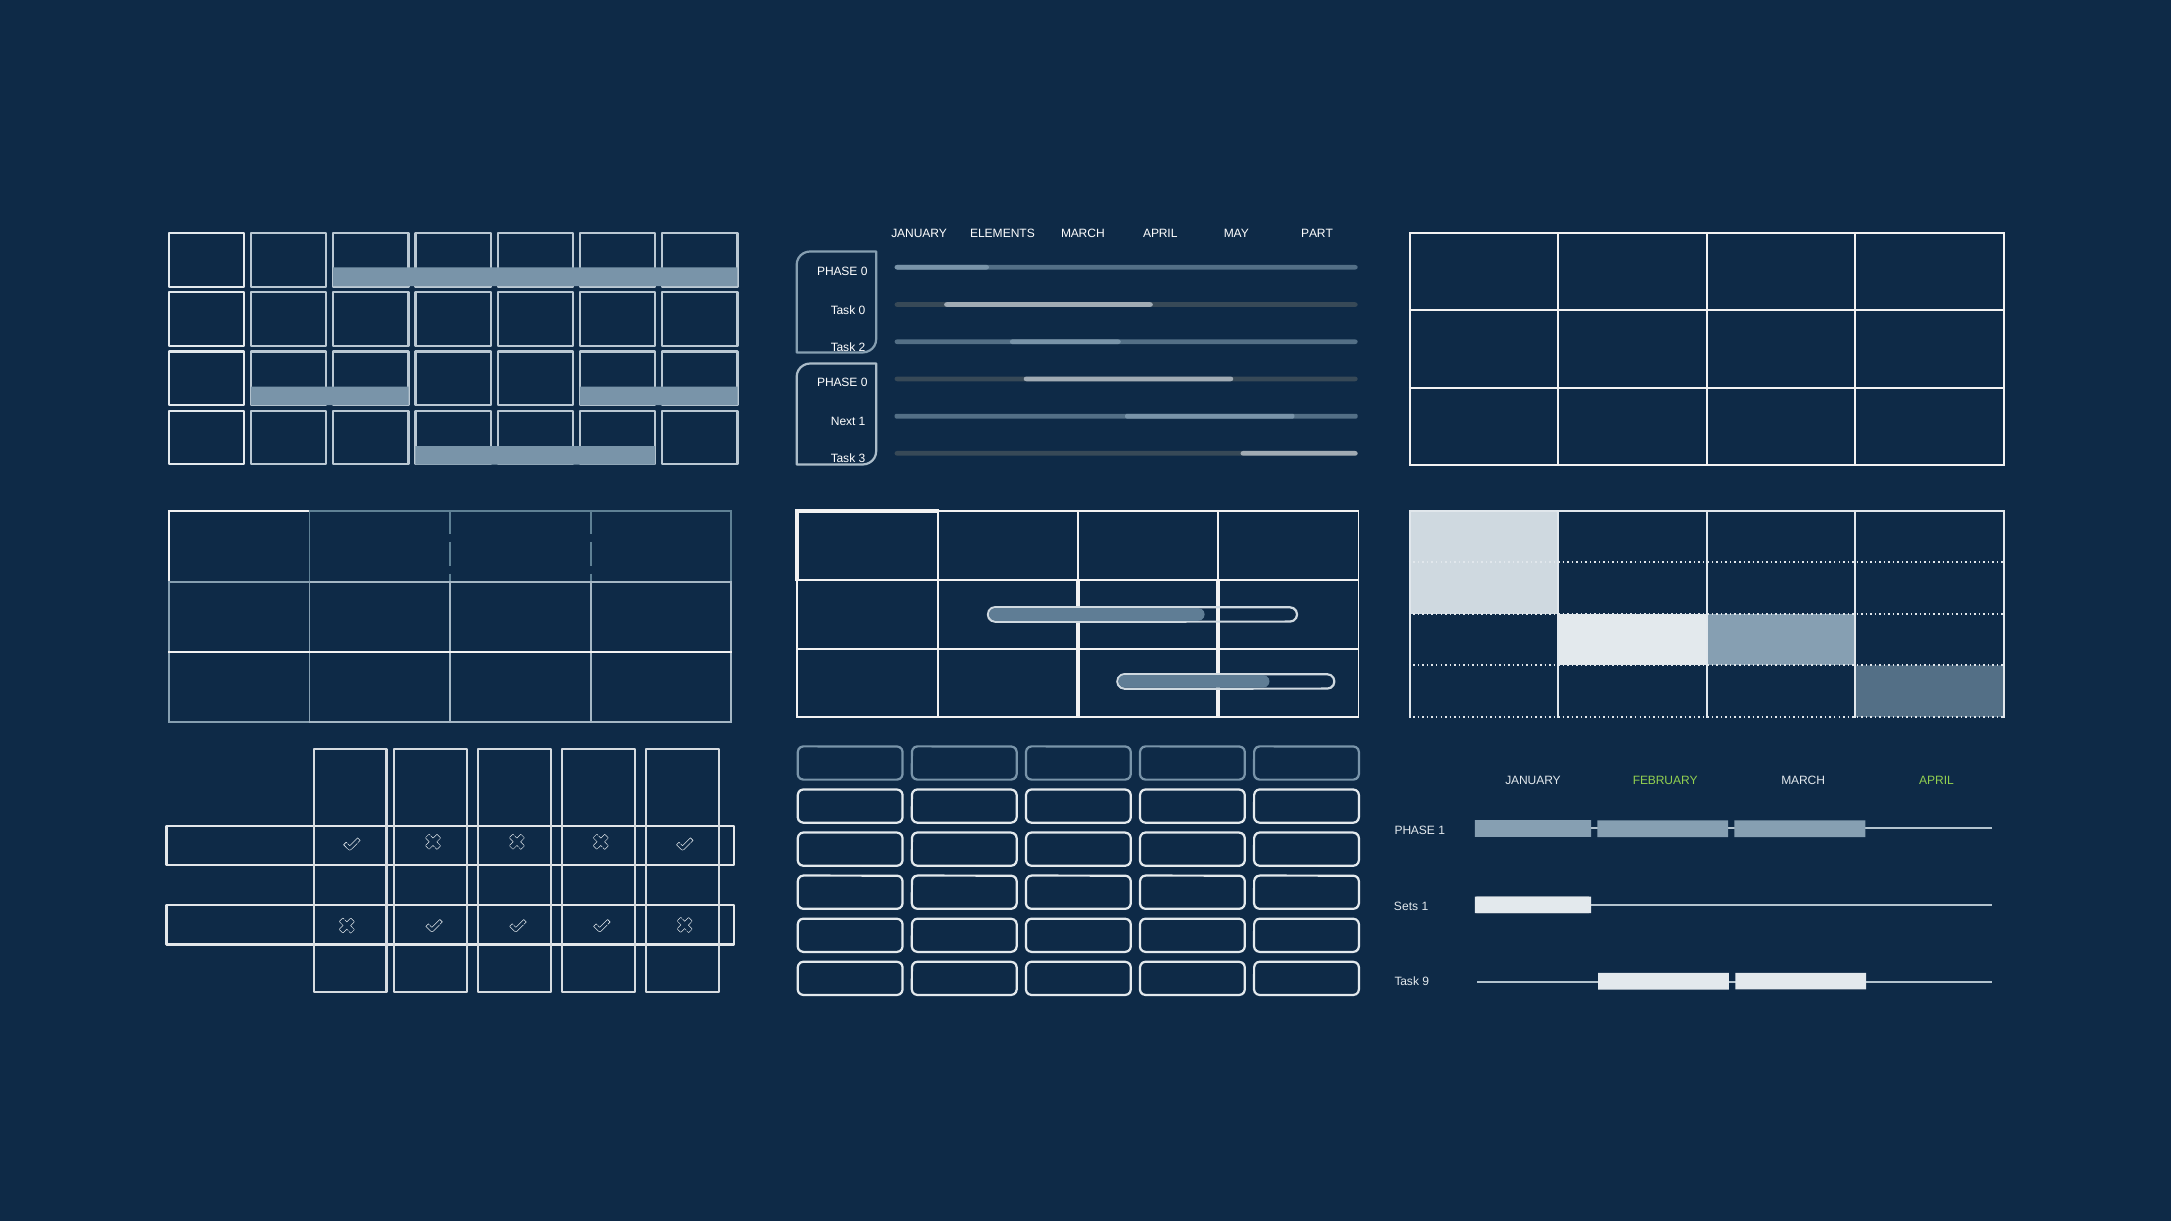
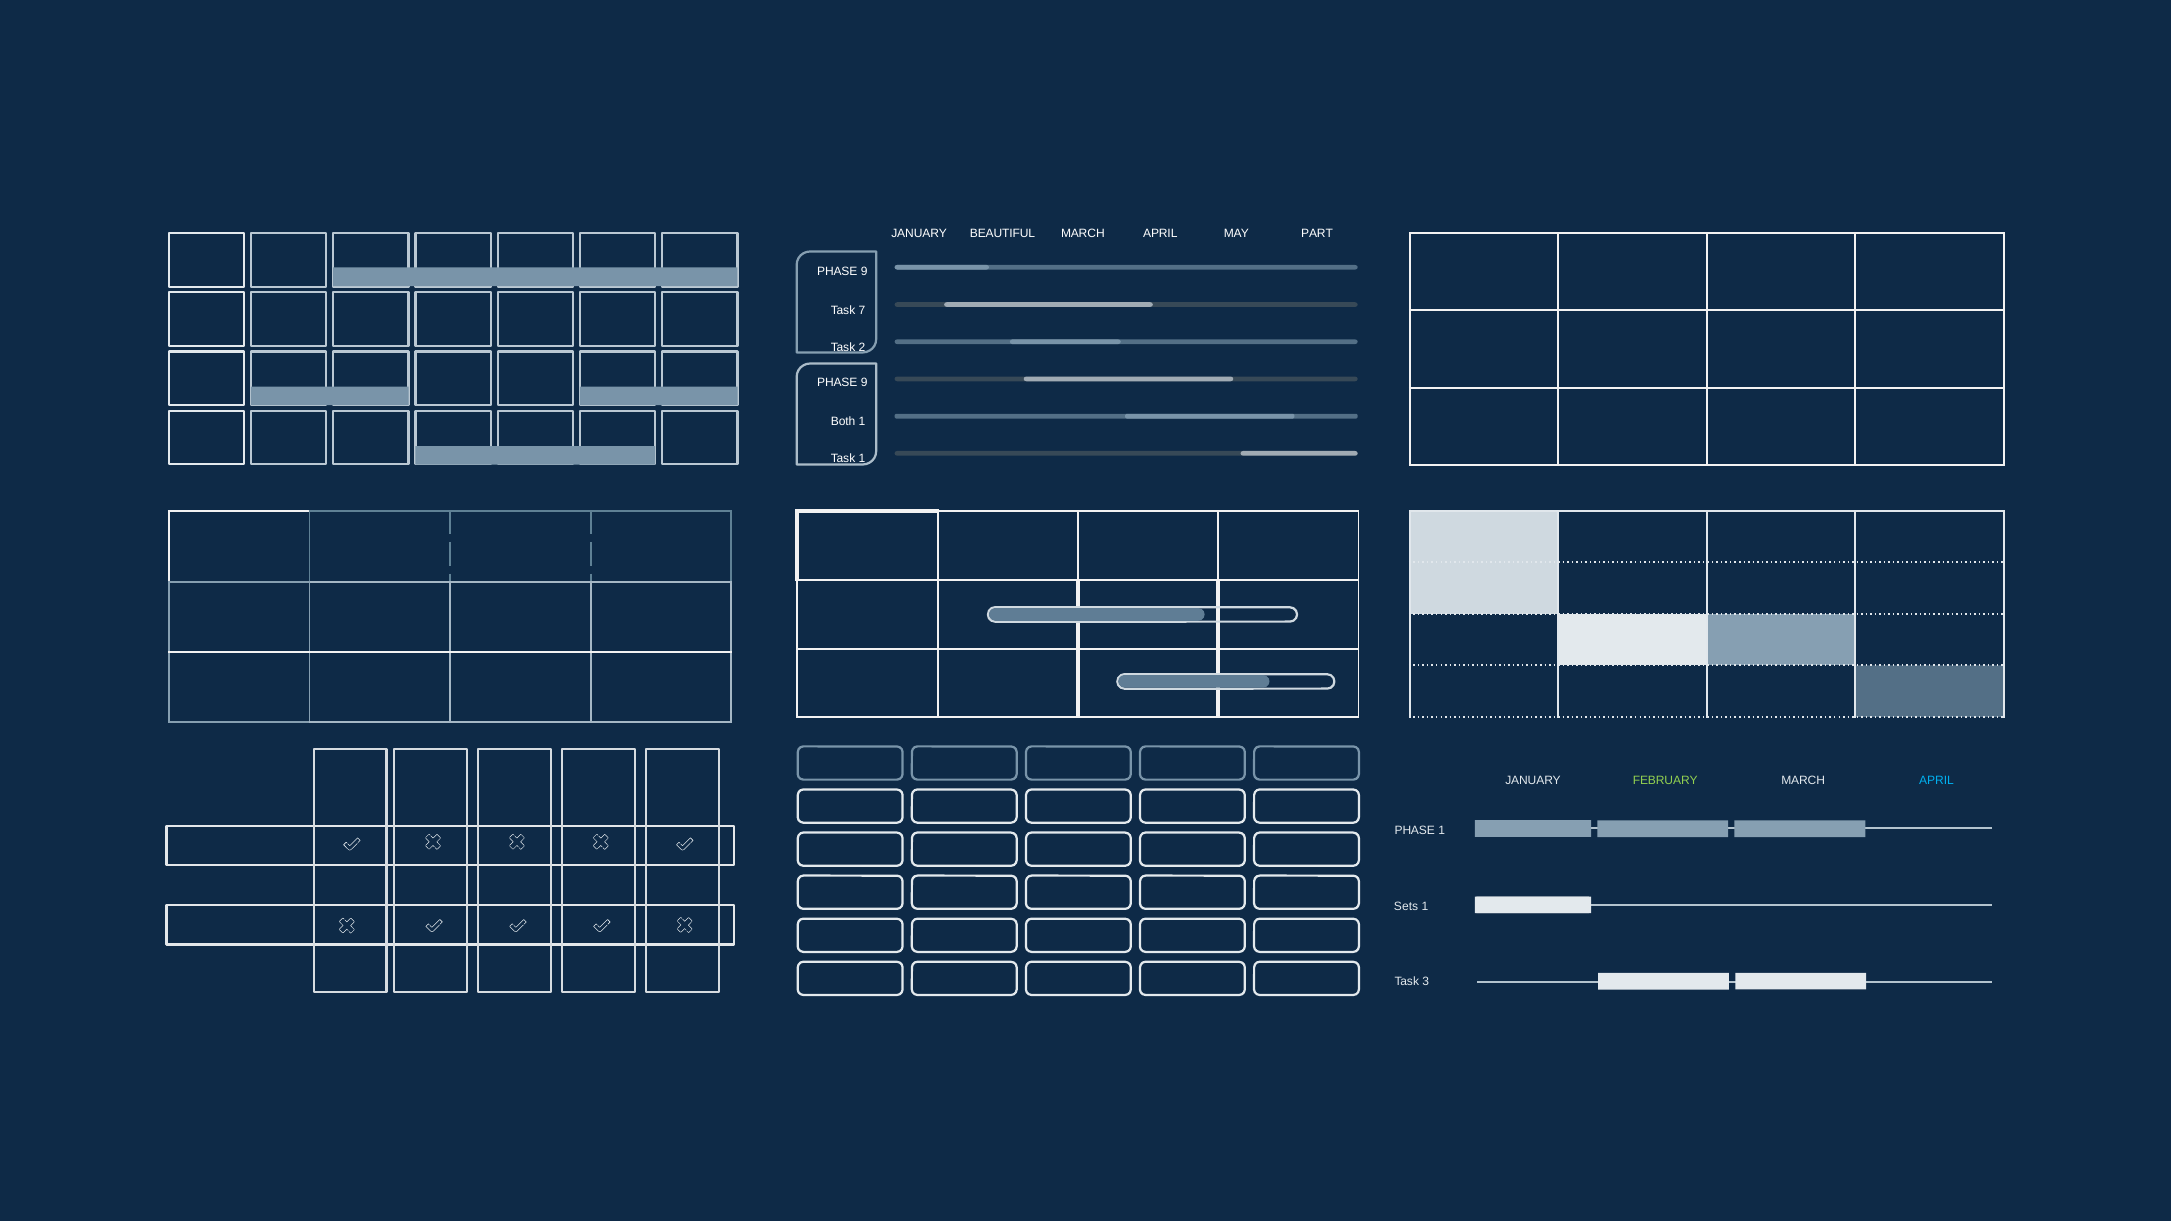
ELEMENTS: ELEMENTS -> BEAUTIFUL (1002, 234)
0: 0 -> 9 (864, 272)
Task 0: 0 -> 7 (862, 310)
0: 0 -> 9 (864, 382)
Next: Next -> Both (843, 422)
Task 3: 3 -> 1 (862, 459)
APRIL colour: light green -> light blue (1936, 781)
9: 9 -> 3 (1426, 982)
